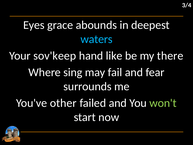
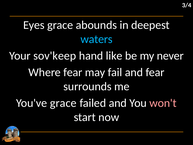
there: there -> never (170, 56)
Where sing: sing -> fear (73, 72)
You've other: other -> grace (63, 103)
won't colour: light green -> pink (163, 103)
